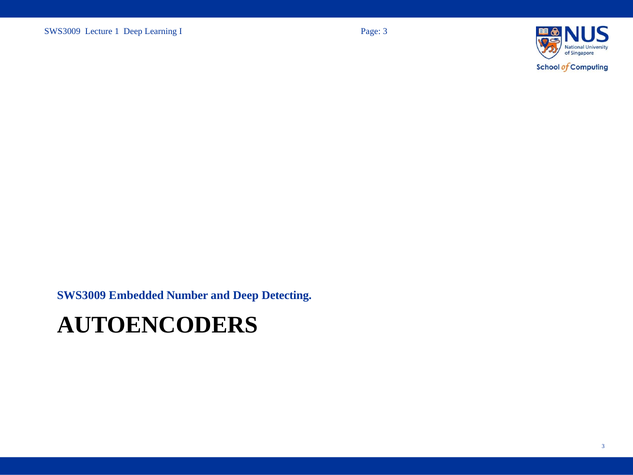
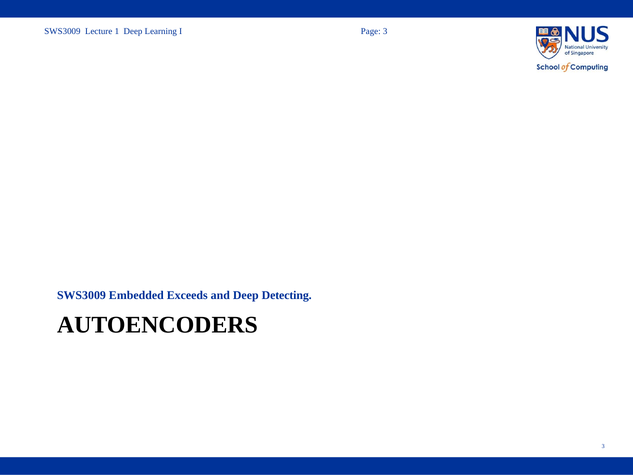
Number: Number -> Exceeds (187, 295)
